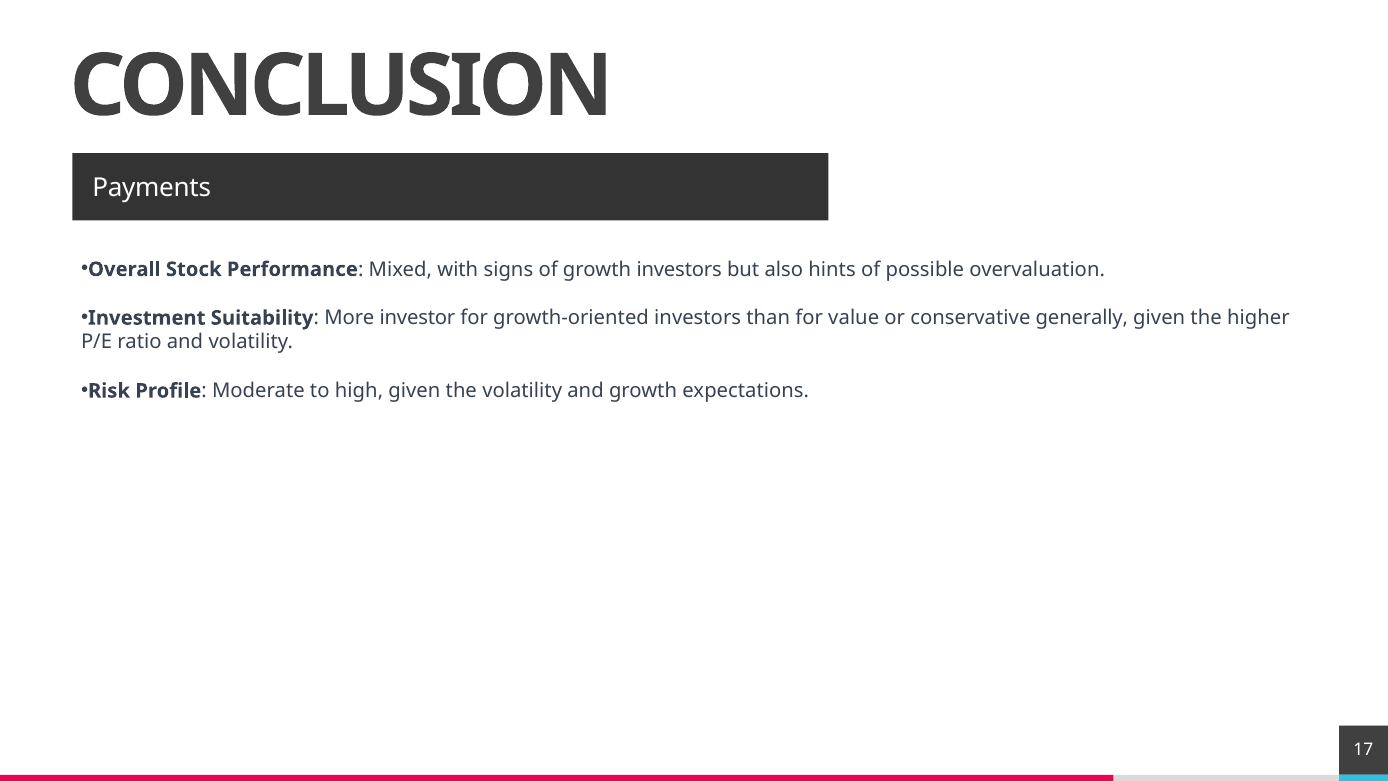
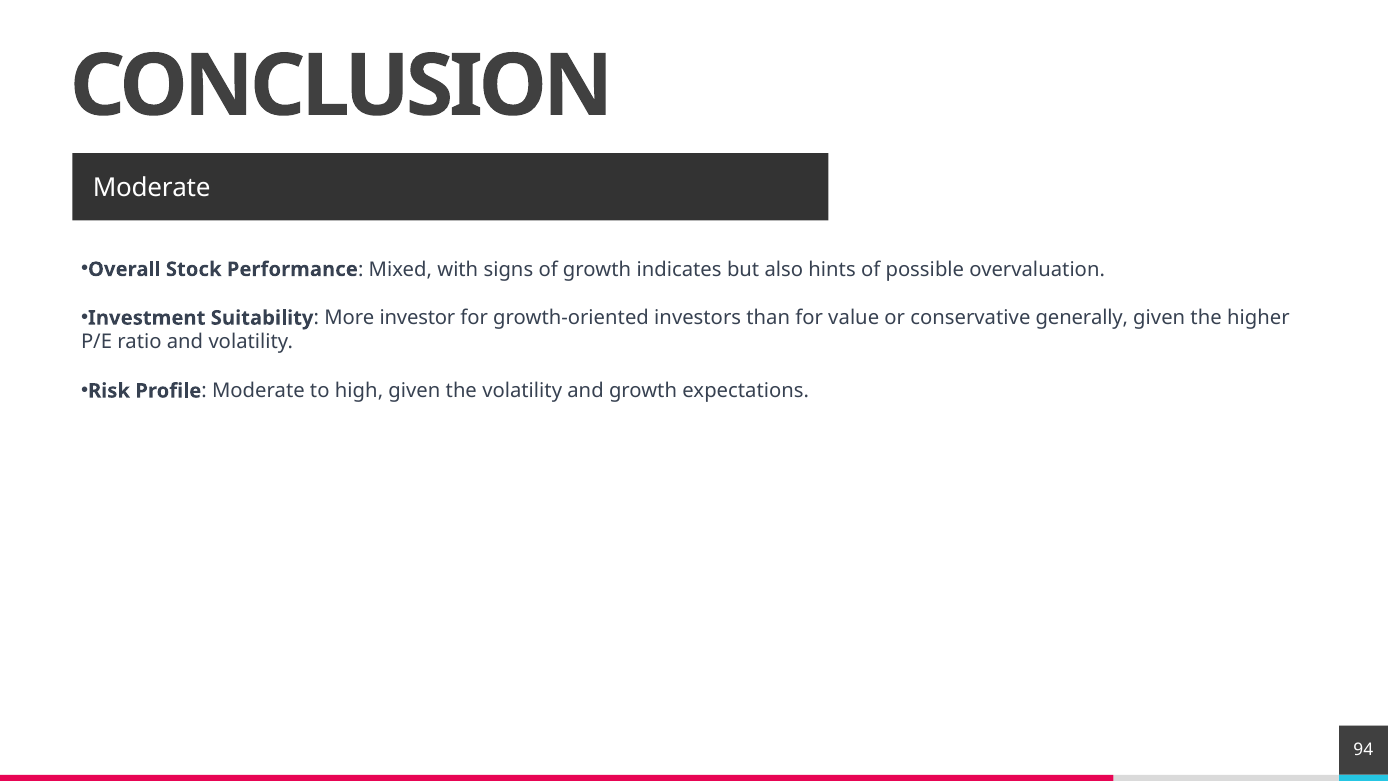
Payments: Payments -> Moderate (152, 188)
growth investors: investors -> indicates (679, 269)
17: 17 -> 94 (1363, 750)
